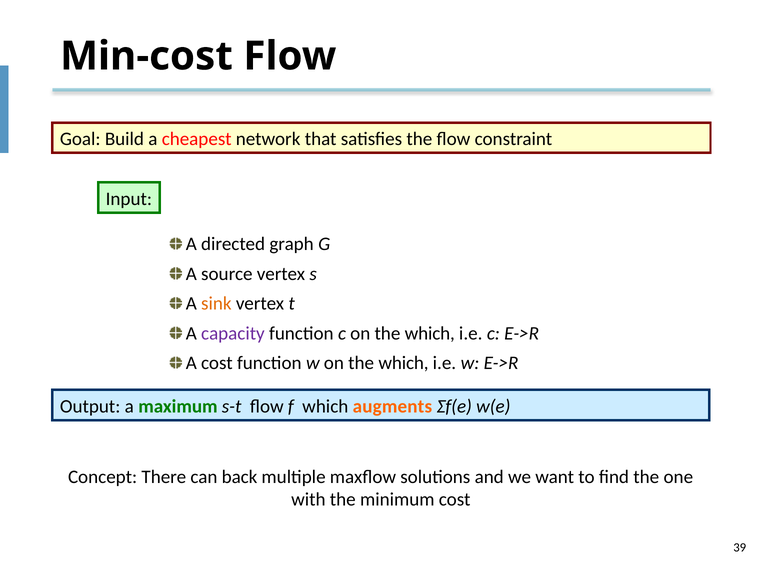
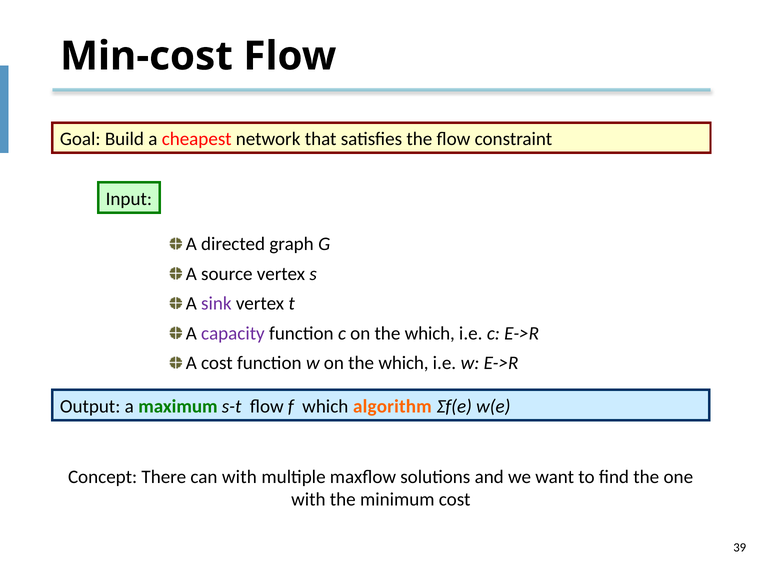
sink colour: orange -> purple (216, 304)
augments: augments -> algorithm (392, 406)
can back: back -> with (239, 477)
